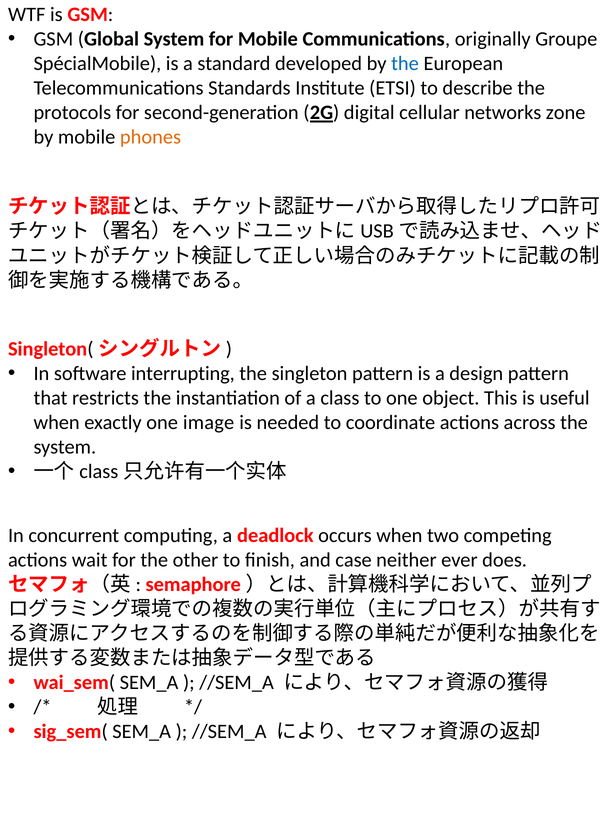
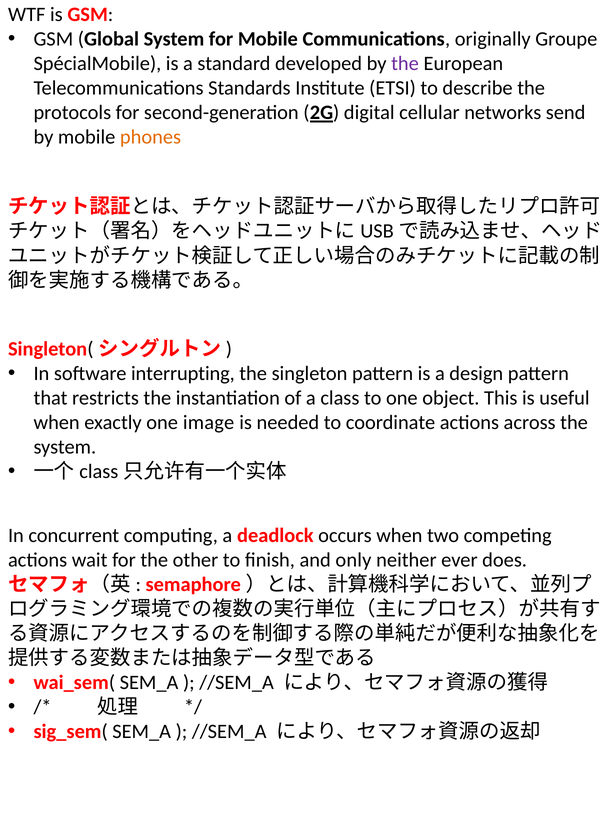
the colour: blue -> purple (405, 63)
zone: zone -> send (566, 113)
case: case -> only (353, 560)
